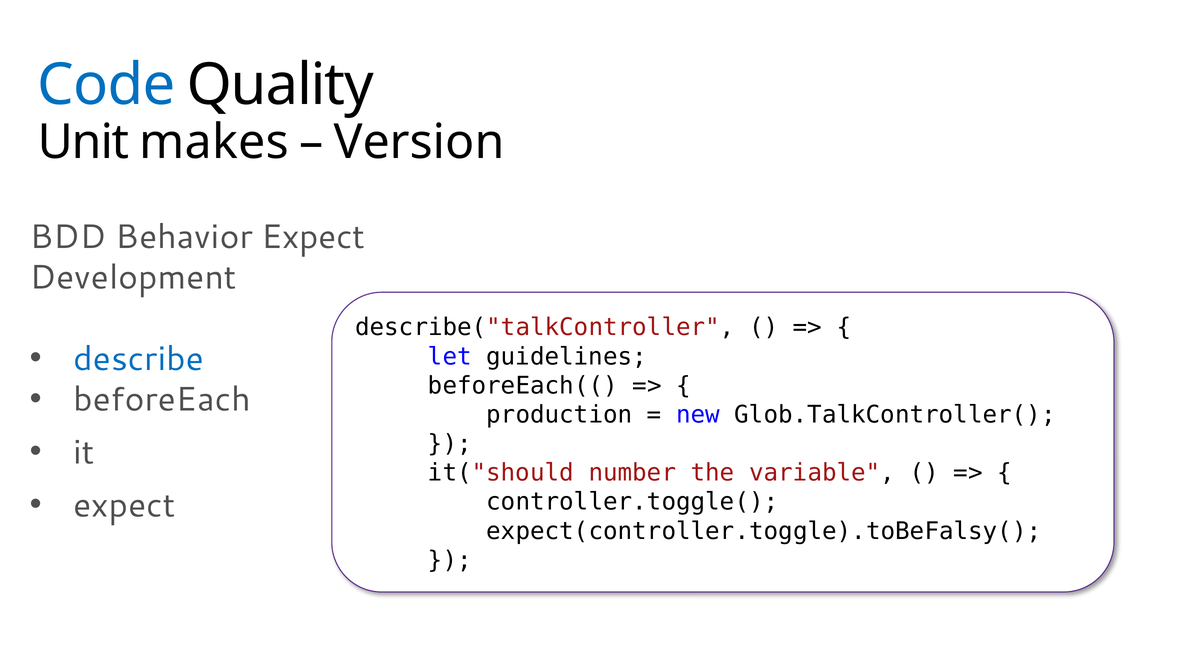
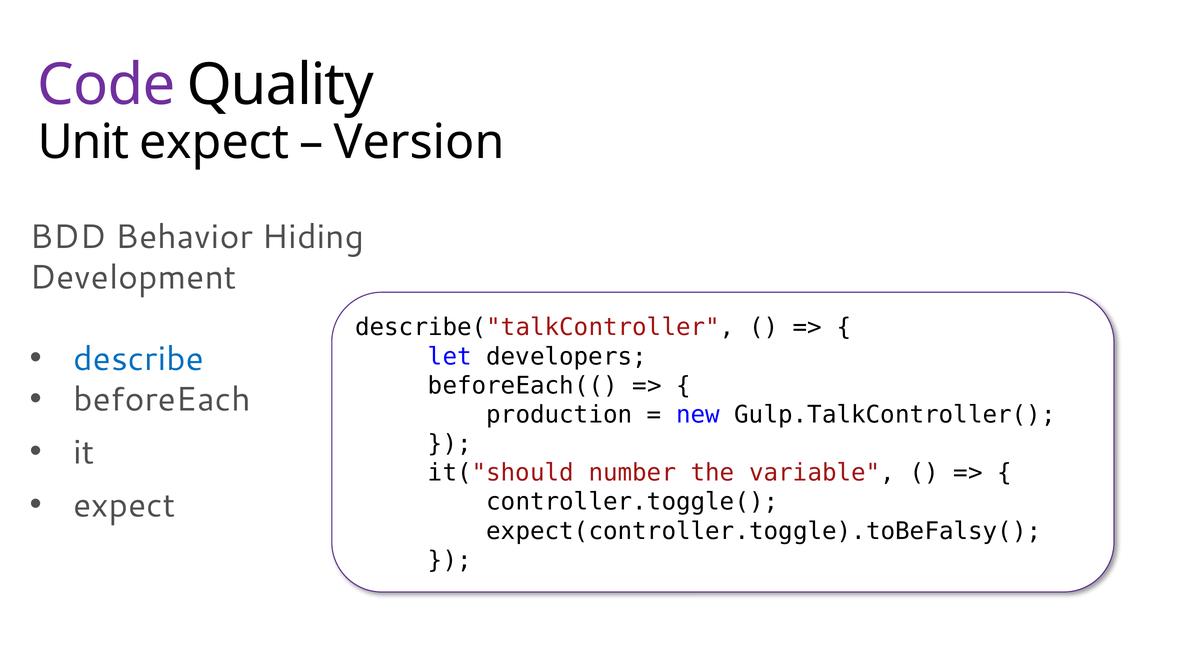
Code colour: blue -> purple (106, 85)
Unit makes: makes -> expect (214, 142)
Behavior Expect: Expect -> Hiding (313, 237)
guidelines: guidelines -> developers (567, 356)
Glob.TalkController(: Glob.TalkController( -> Gulp.TalkController( (895, 414)
